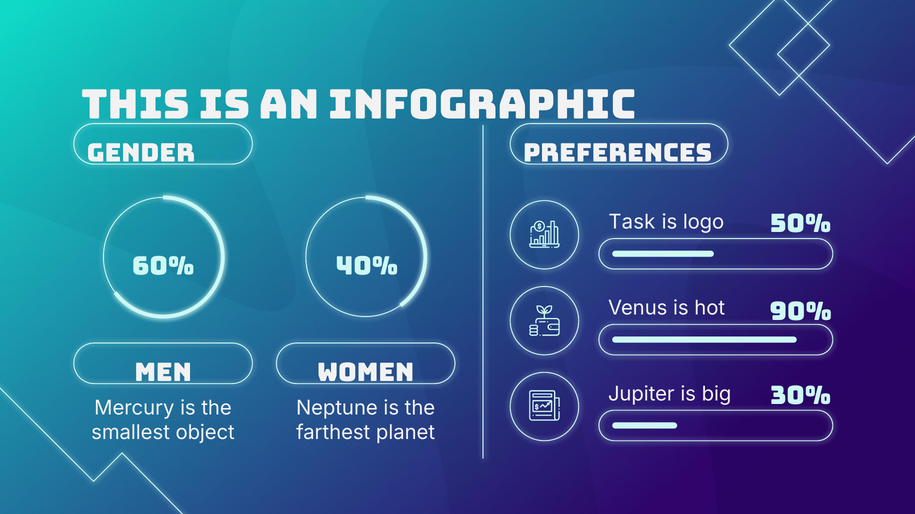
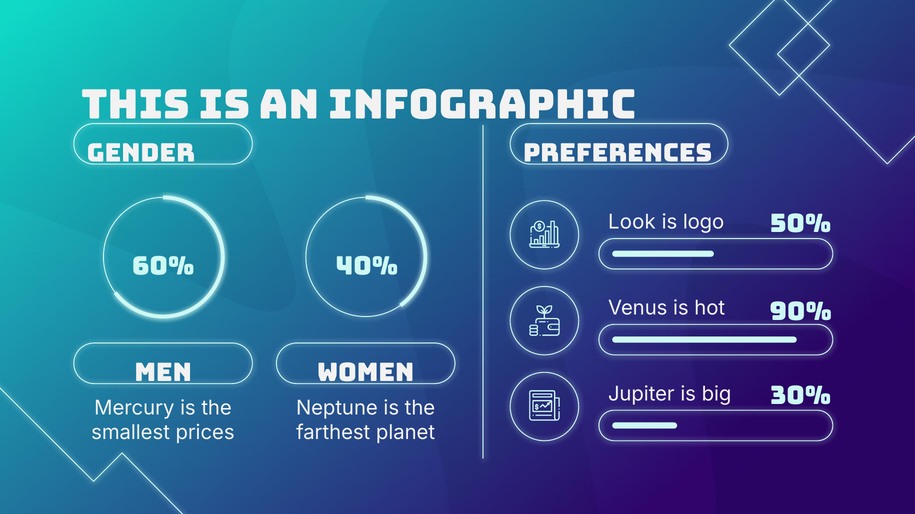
Task: Task -> Look (632, 223)
object: object -> prices (205, 433)
